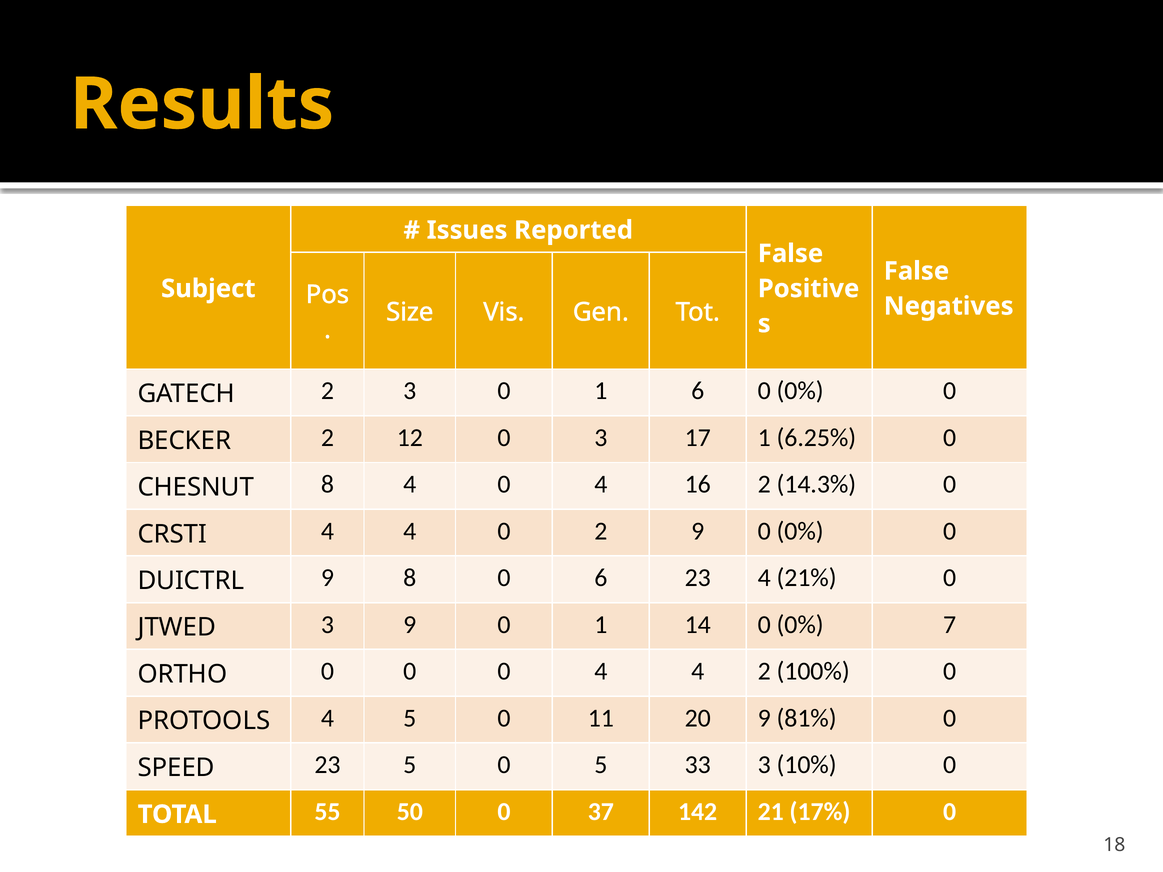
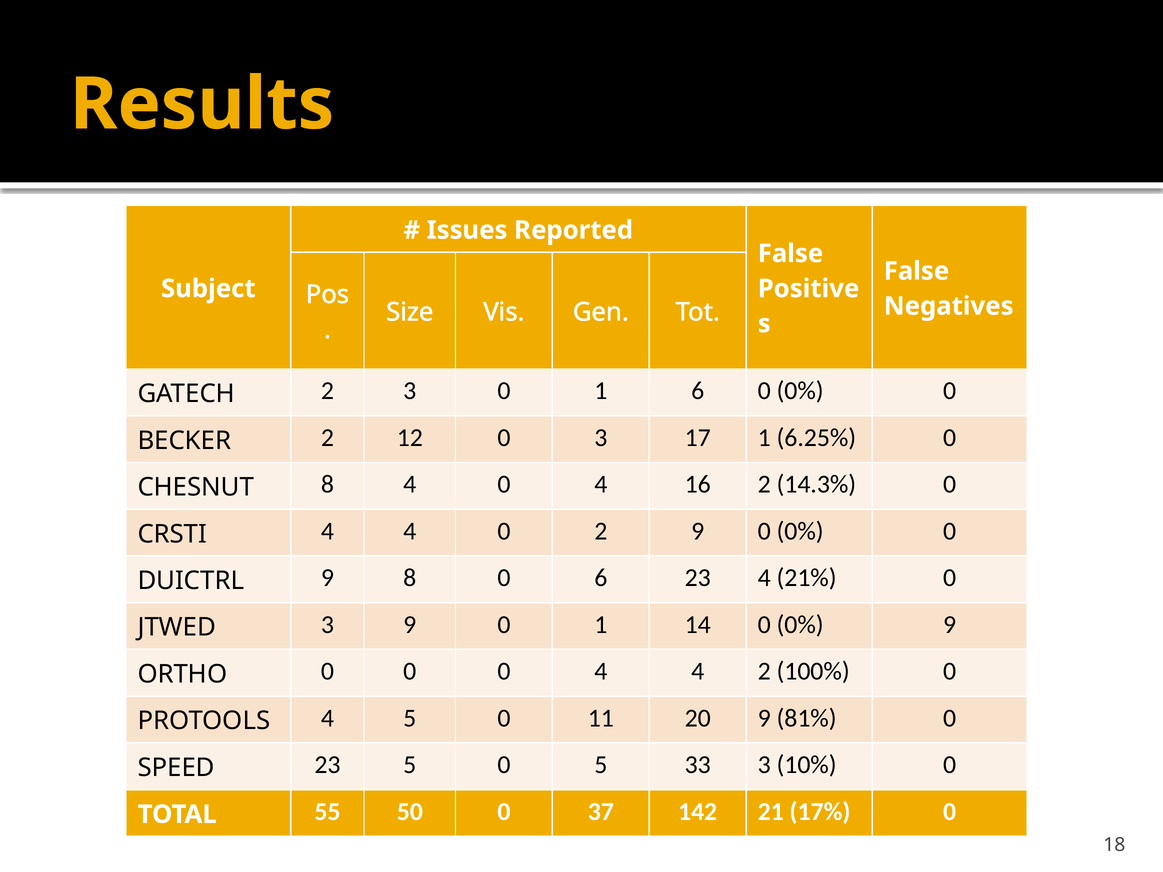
0% 7: 7 -> 9 (950, 625)
